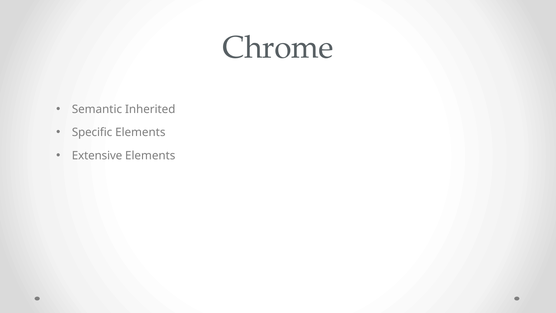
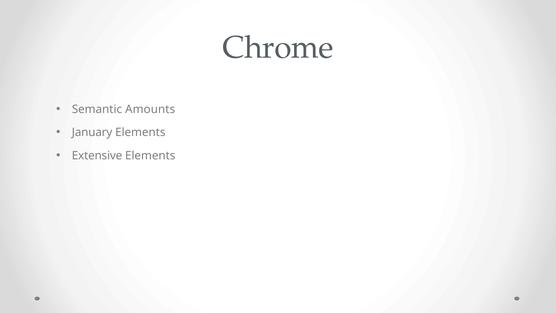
Inherited: Inherited -> Amounts (150, 109)
Specific: Specific -> January (92, 132)
